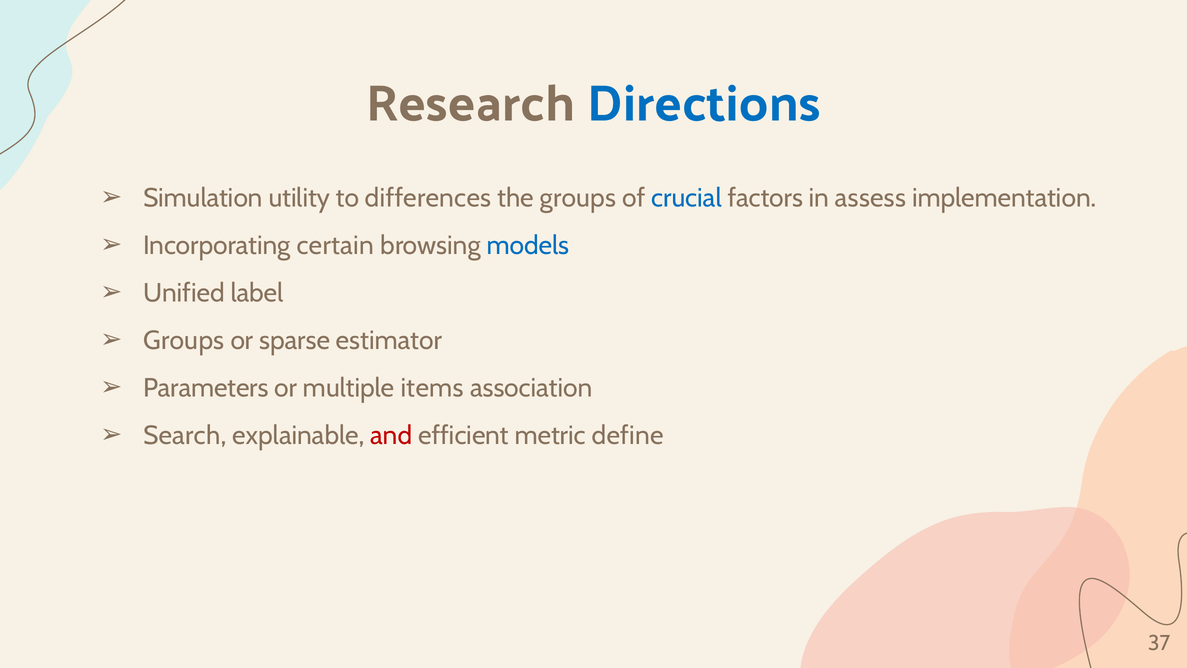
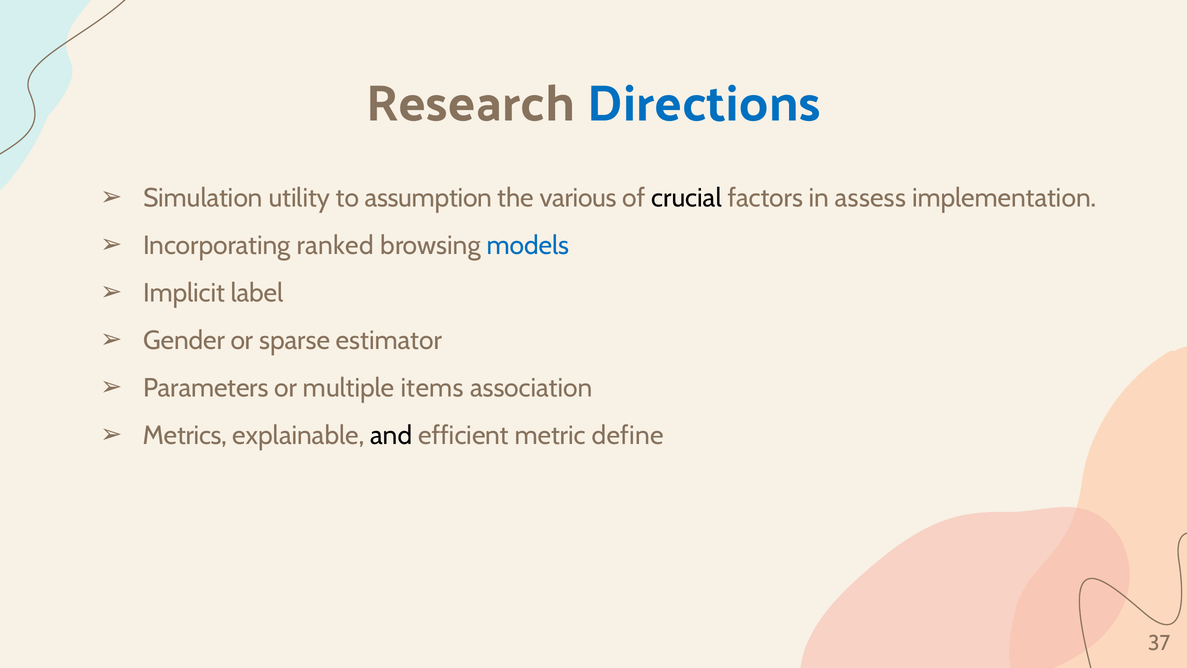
differences: differences -> assumption (428, 198)
the groups: groups -> various (578, 198)
crucial colour: blue -> black (687, 198)
certain: certain -> ranked (335, 245)
Unified: Unified -> Implicit (184, 293)
Groups: Groups -> Gender (184, 340)
Search: Search -> Metrics (185, 435)
and colour: red -> black (391, 435)
